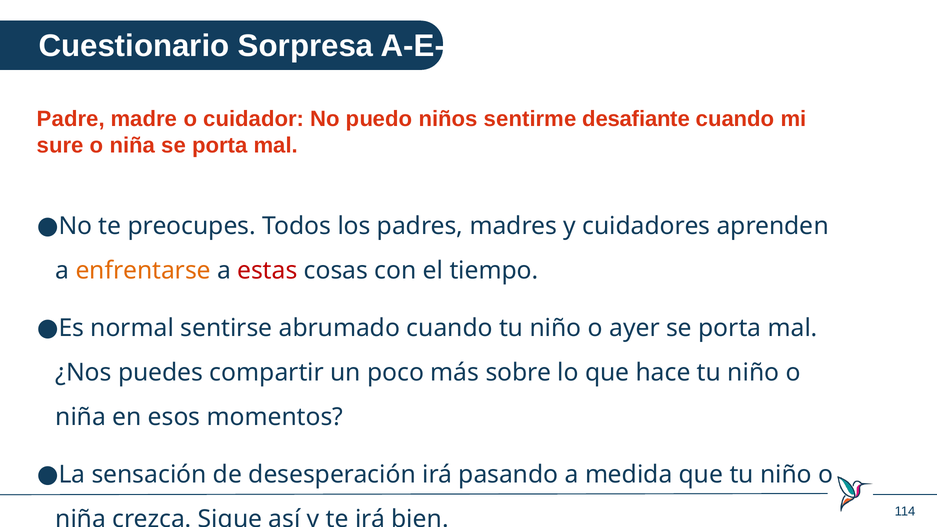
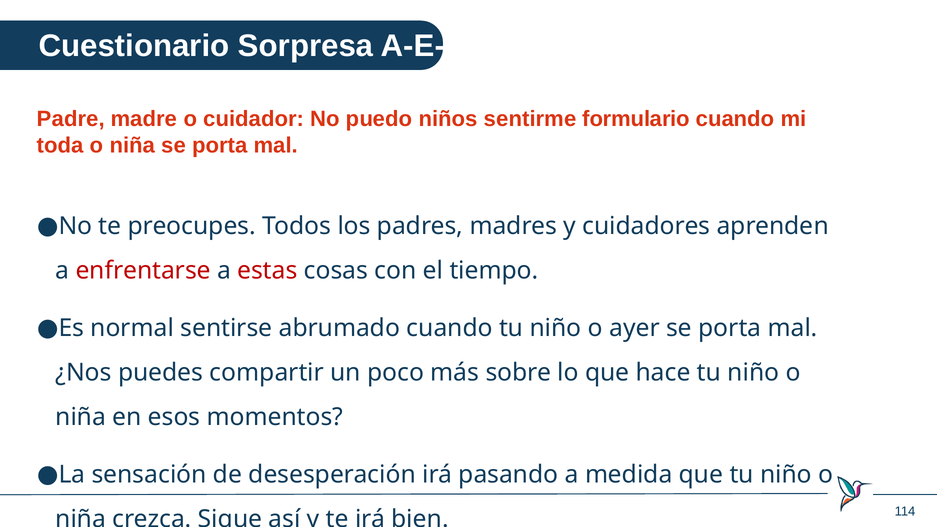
desafiante: desafiante -> formulario (636, 119)
sure: sure -> toda (60, 146)
enfrentarse colour: orange -> red (143, 271)
